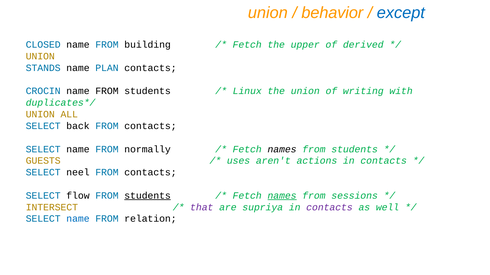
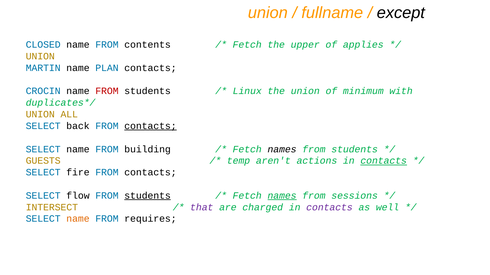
behavior: behavior -> fullname (332, 13)
except colour: blue -> black (401, 13)
building: building -> contents (148, 45)
derived: derived -> applies (363, 45)
STANDS: STANDS -> MARTIN (43, 68)
FROM colour: black -> red (107, 91)
writing: writing -> minimum (363, 91)
contacts underline: none -> present (150, 126)
normally: normally -> building (148, 150)
uses: uses -> temp (239, 161)
contacts underline: none -> present (384, 161)
neel: neel -> fire (78, 173)
supriya: supriya -> charged (263, 208)
name colour: blue -> orange (78, 219)
relation: relation -> requires (150, 219)
